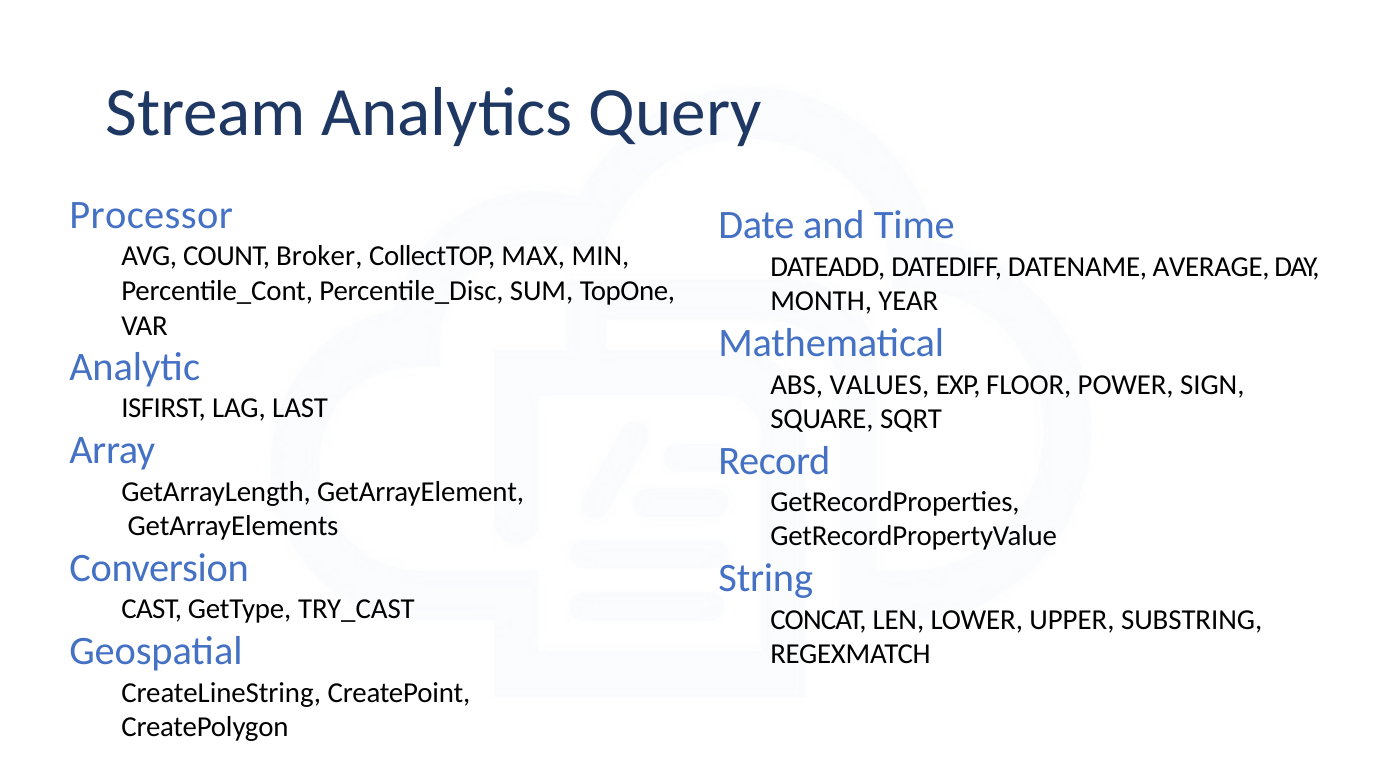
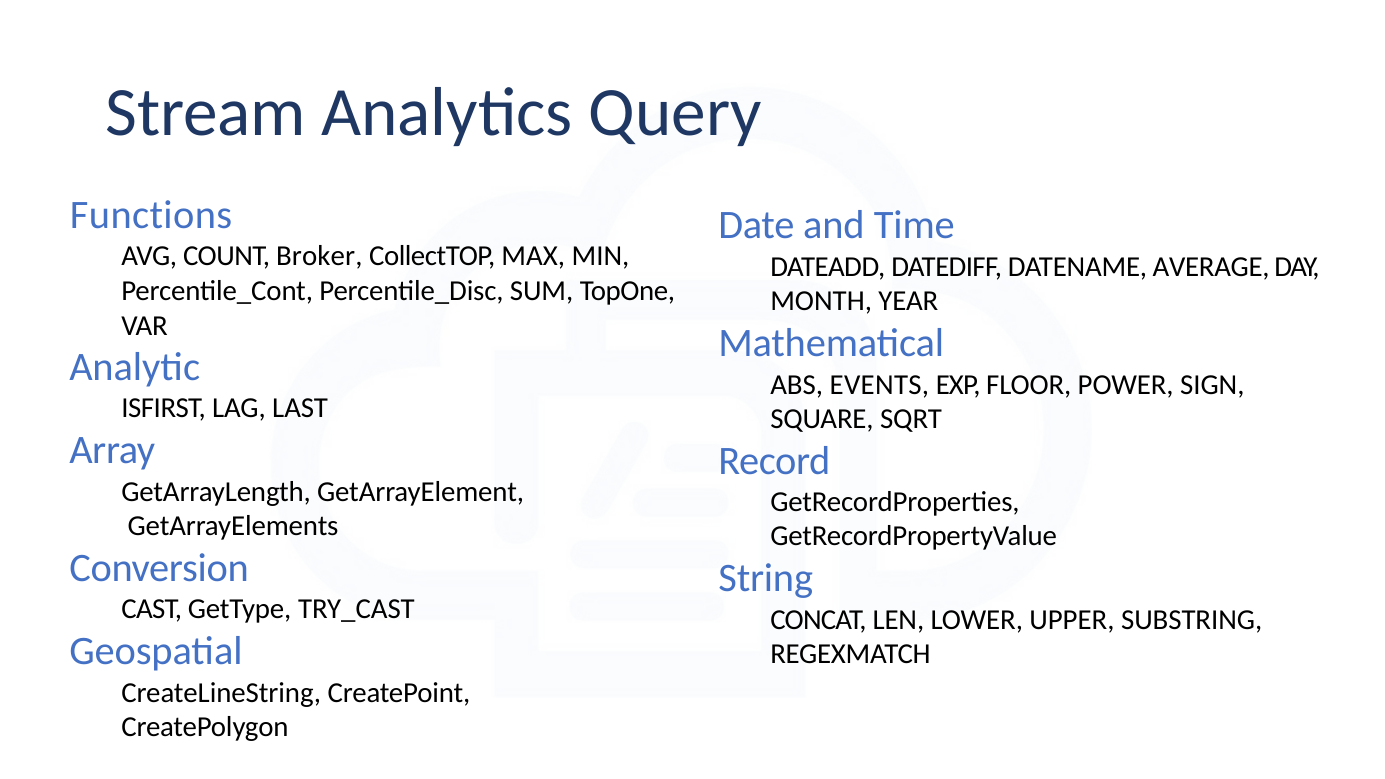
Processor: Processor -> Functions (151, 215)
VALUES: VALUES -> EVENTS (879, 385)
